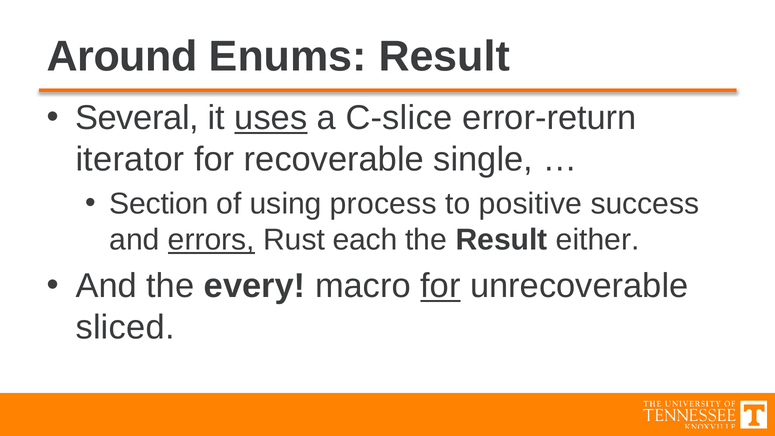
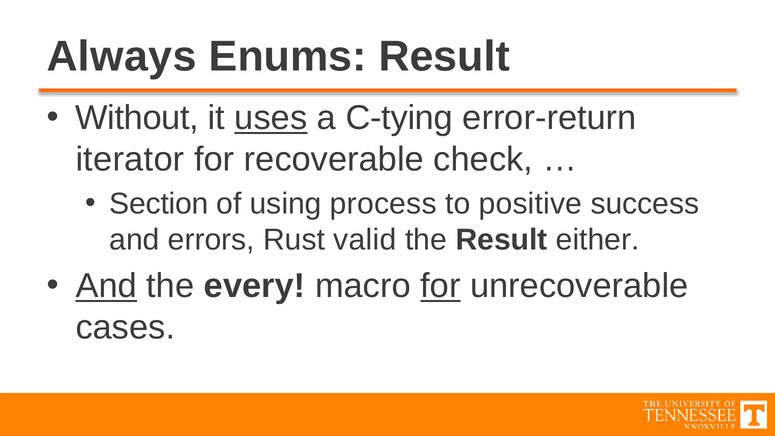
Around: Around -> Always (122, 57)
Several: Several -> Without (137, 118)
C-slice: C-slice -> C-tying (399, 118)
single: single -> check (483, 159)
errors underline: present -> none (211, 240)
each: each -> valid (365, 240)
And underline: none -> present (106, 286)
sliced: sliced -> cases (125, 327)
